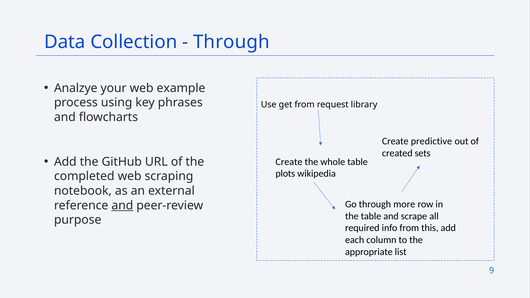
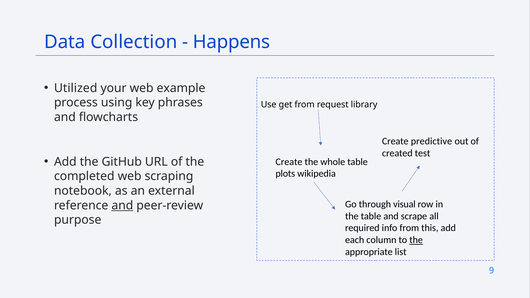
Through: Through -> Happens (232, 42)
Analzye: Analzye -> Utilized (76, 88)
sets: sets -> test (423, 153)
more: more -> visual (404, 204)
the underline: none -> present (416, 240)
